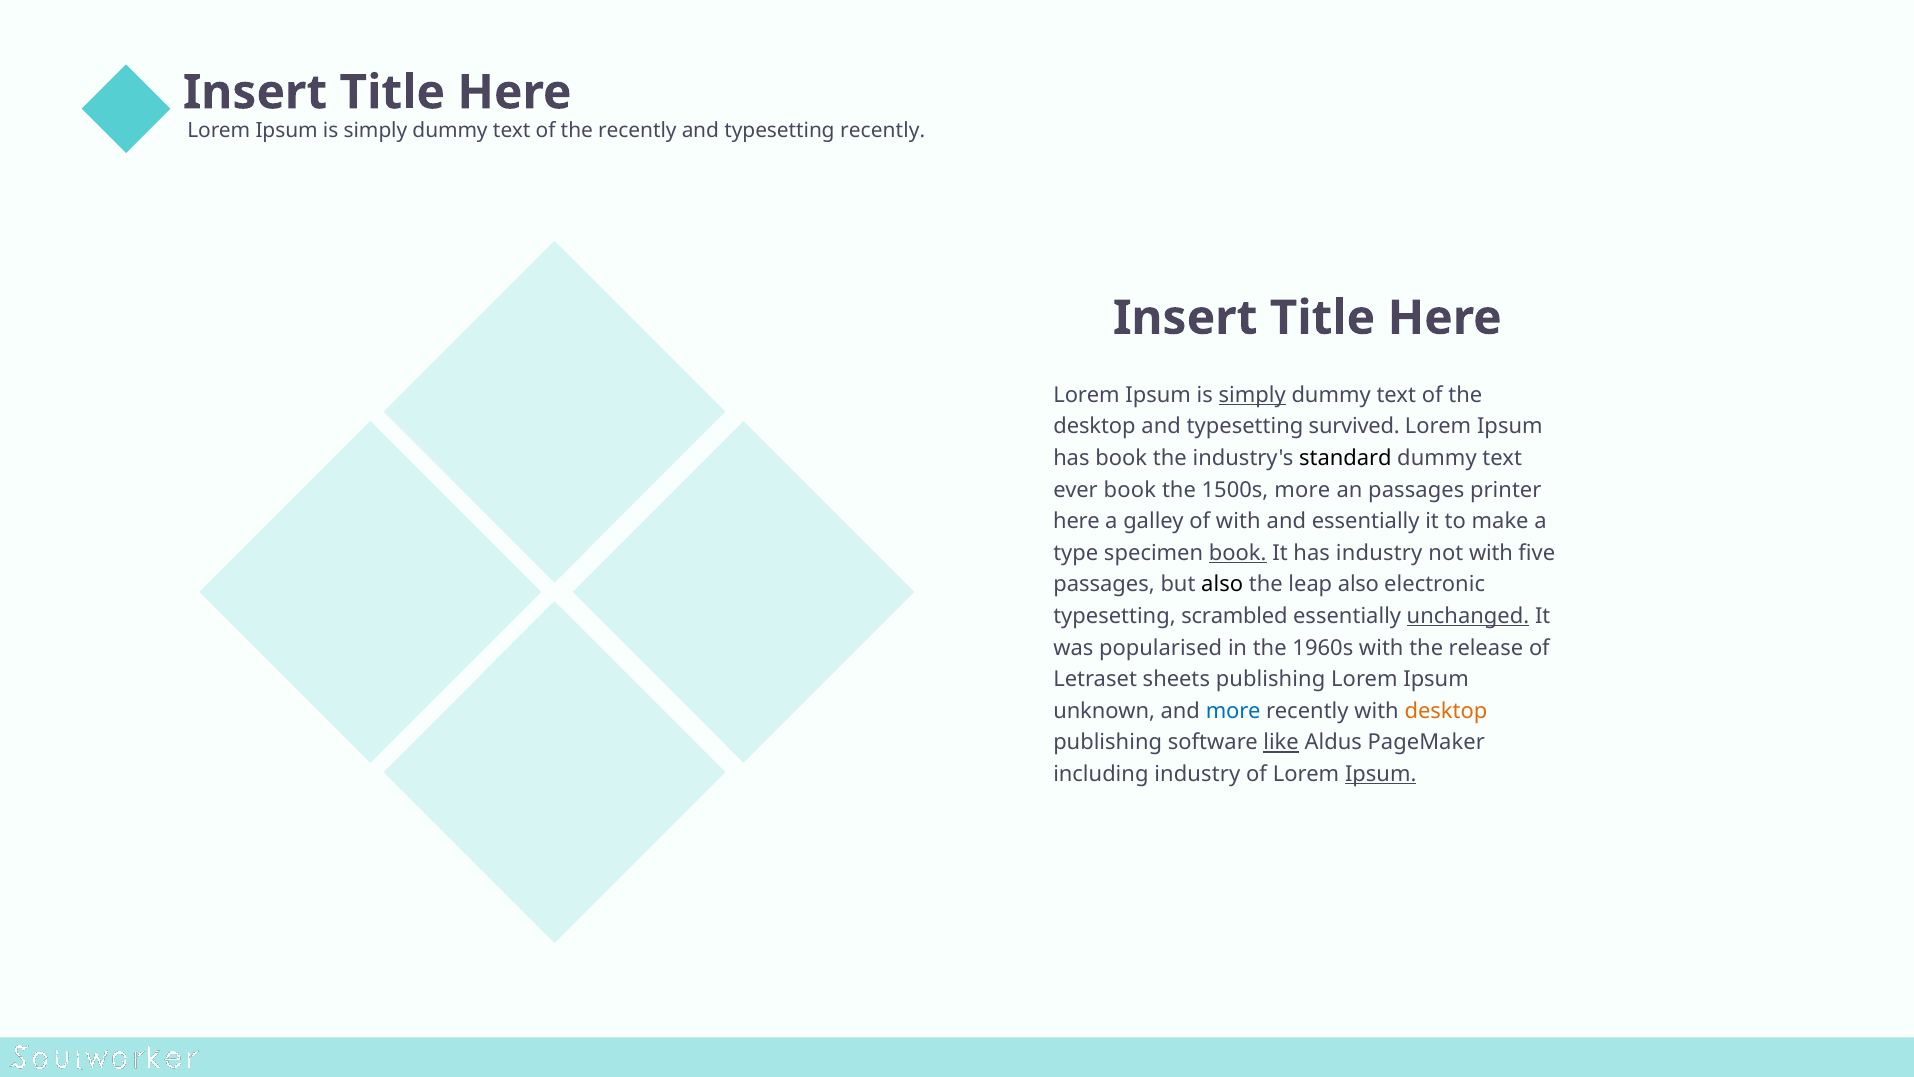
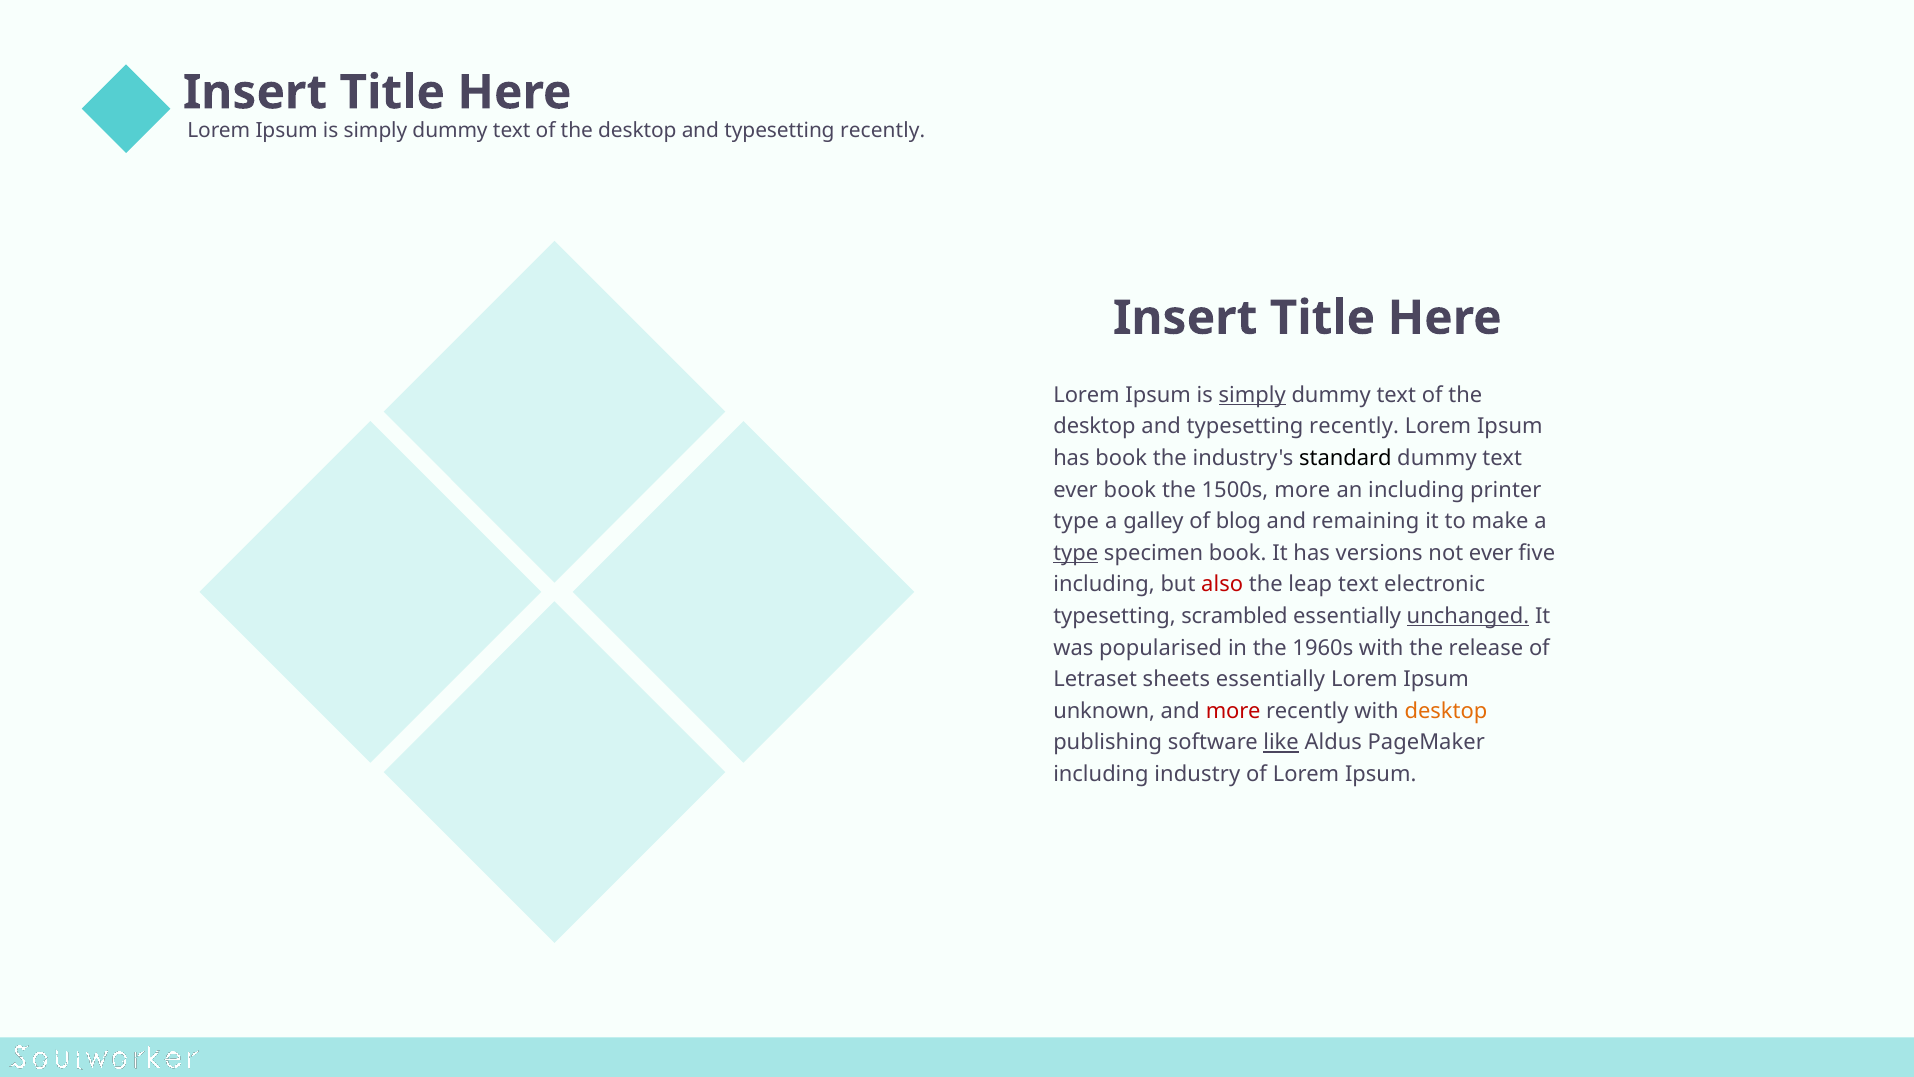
recently: recently -> desktop (637, 131)
survived: survived -> recently (1354, 427)
an passages: passages -> including (1416, 490)
here: here -> type (1076, 521)
of with: with -> blog (1239, 521)
and essentially: essentially -> remaining (1366, 521)
type underline: none -> present (1076, 553)
book underline: present -> none (1238, 553)
has industry: industry -> versions (1379, 553)
not with: with -> ever (1491, 553)
passages: passages -> including (1104, 584)
also colour: black -> red (1222, 584)
leap also: also -> text (1358, 584)
sheets publishing: publishing -> essentially (1271, 679)
more colour: blue -> red (1233, 711)
Ipsum underline: present -> none (1381, 774)
